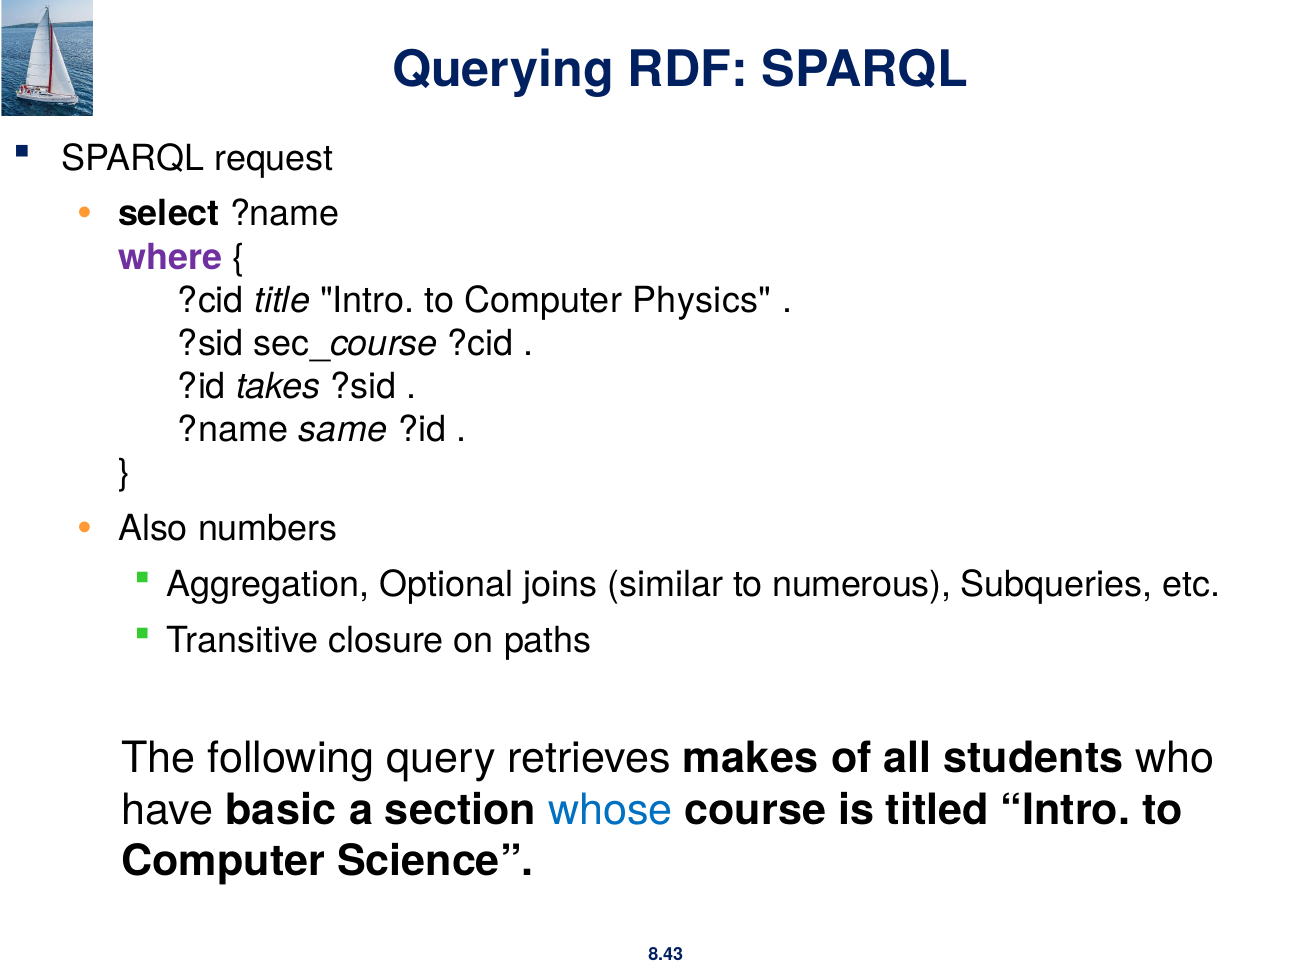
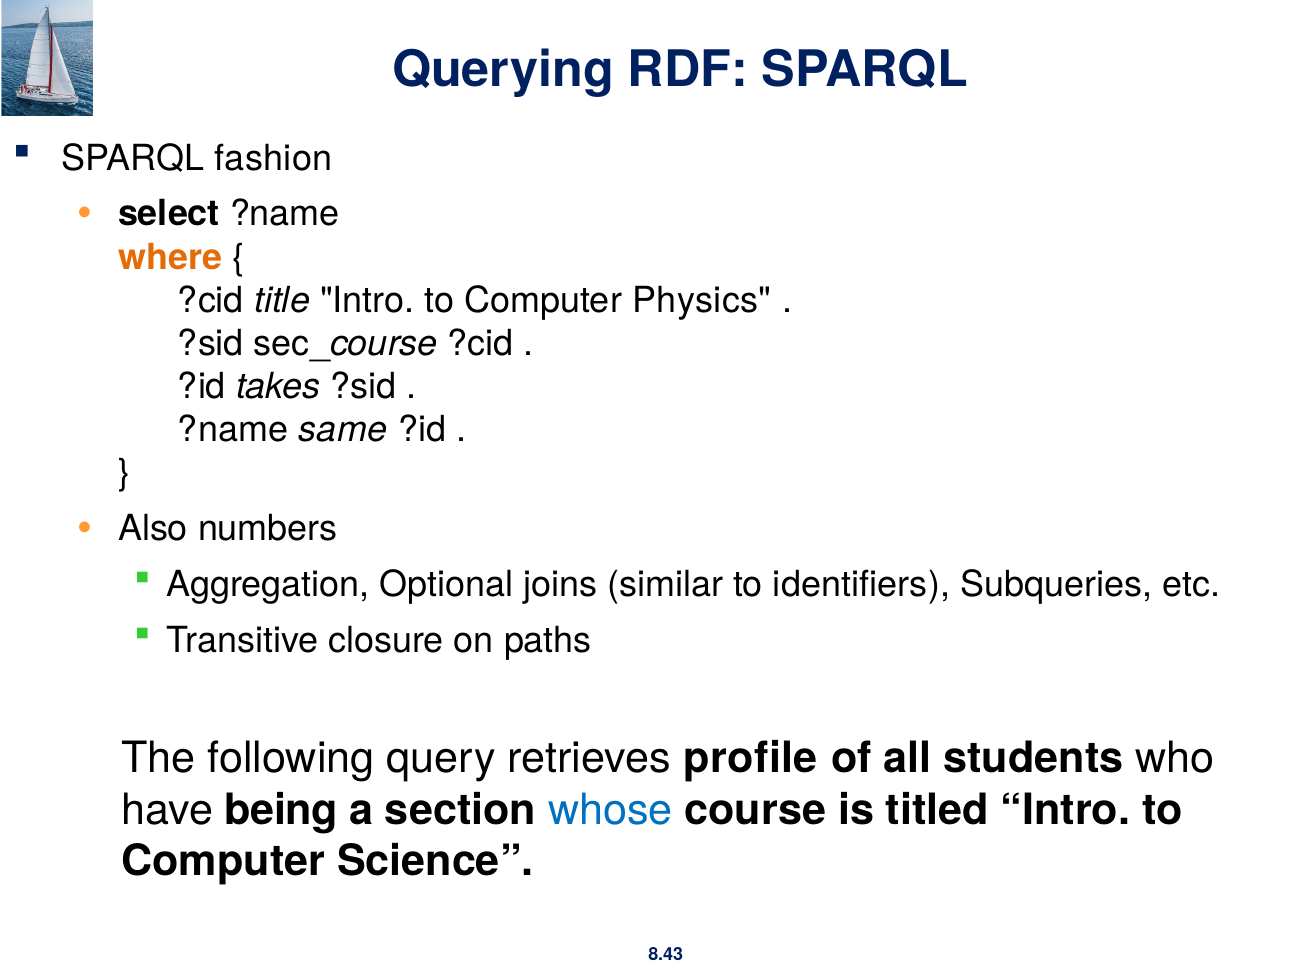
request: request -> fashion (274, 158)
where colour: purple -> orange (170, 257)
numerous: numerous -> identifiers (862, 584)
makes: makes -> profile (751, 758)
basic: basic -> being (281, 809)
